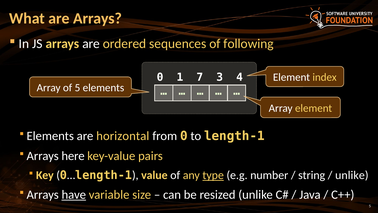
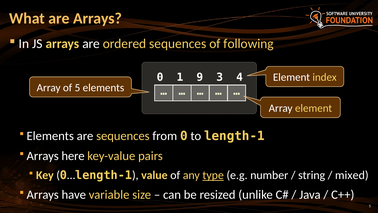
7: 7 -> 9 (200, 77)
are horizontal: horizontal -> sequences (123, 136)
unlike: unlike -> mixed (352, 175)
have underline: present -> none (74, 194)
